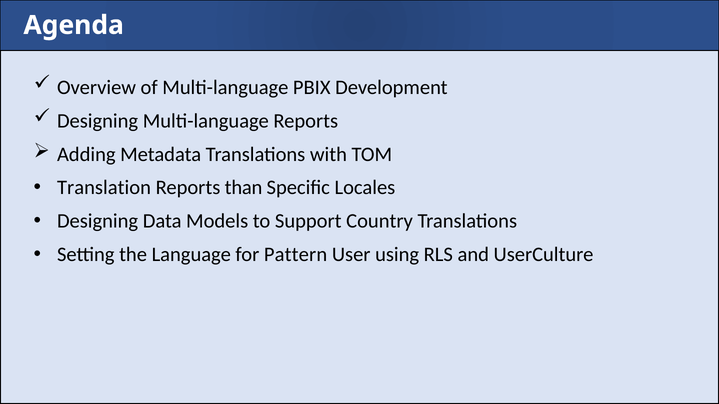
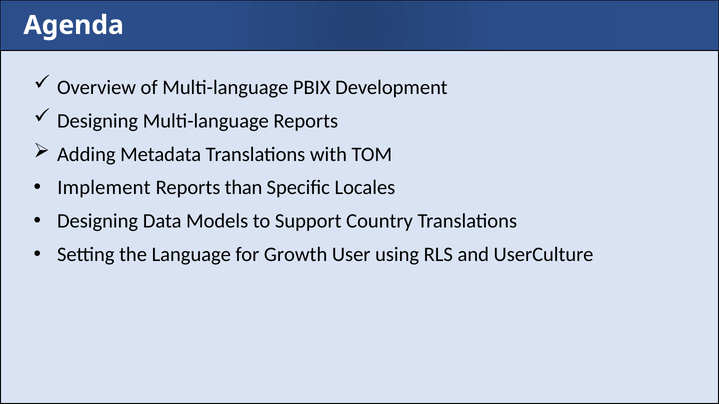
Translation: Translation -> Implement (104, 188)
Pattern: Pattern -> Growth (296, 255)
